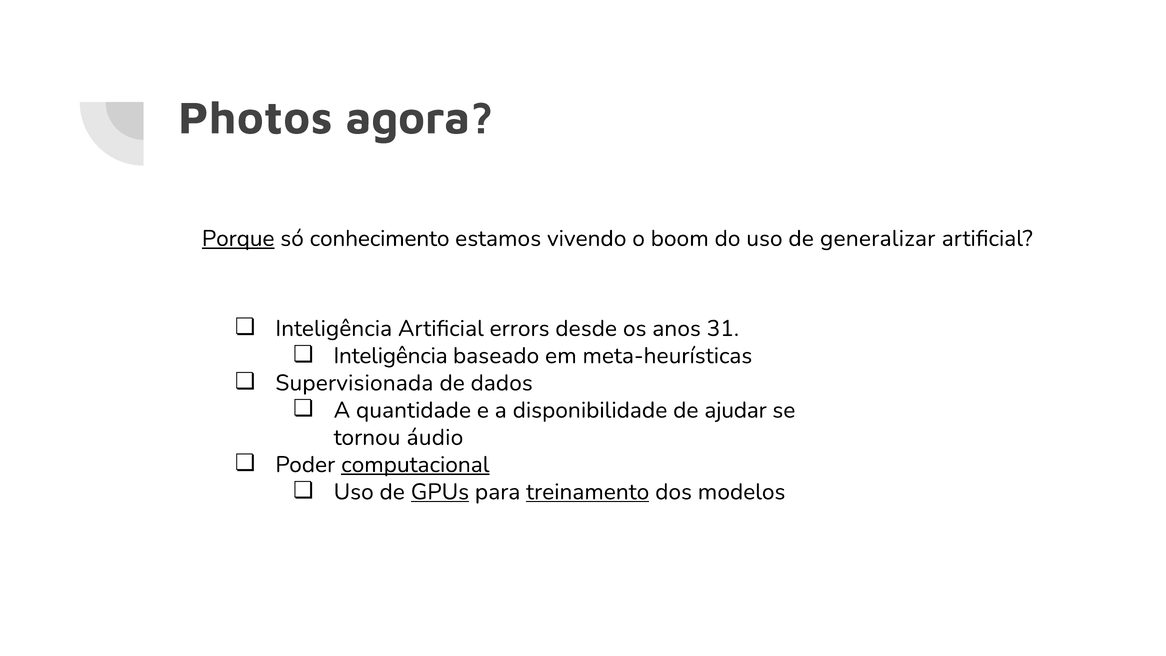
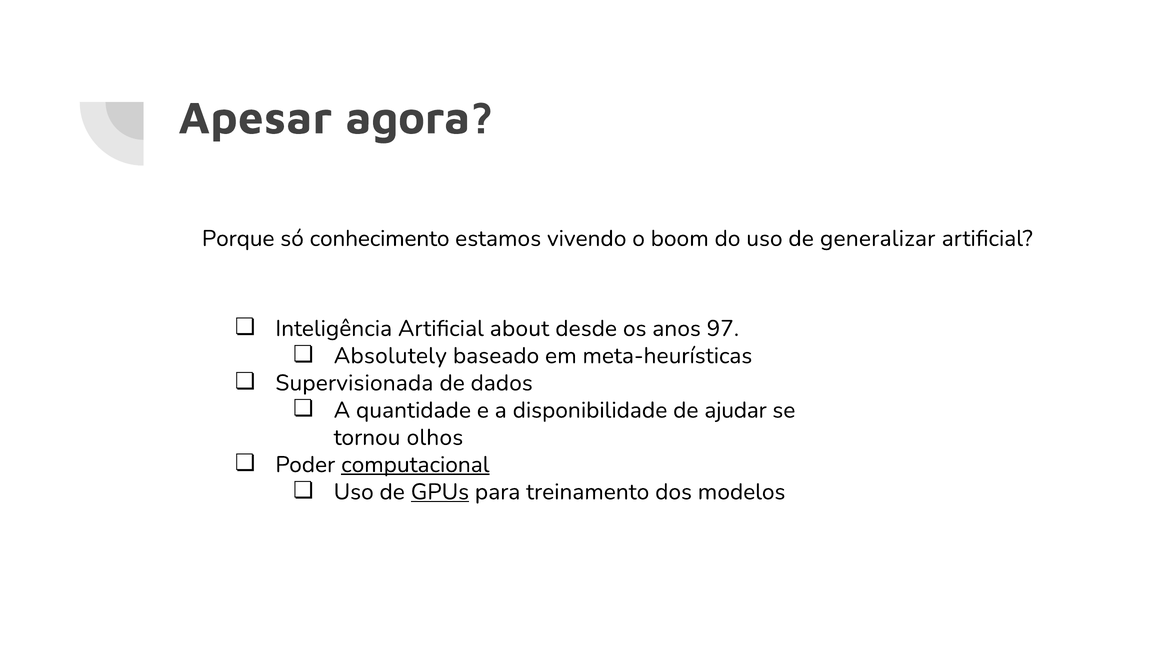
Photos: Photos -> Apesar (255, 118)
Porque underline: present -> none (238, 238)
errors: errors -> about (519, 328)
31: 31 -> 97 (723, 328)
Inteligência: Inteligência -> Absolutely (390, 356)
áudio: áudio -> olhos (435, 437)
treinamento underline: present -> none (588, 492)
